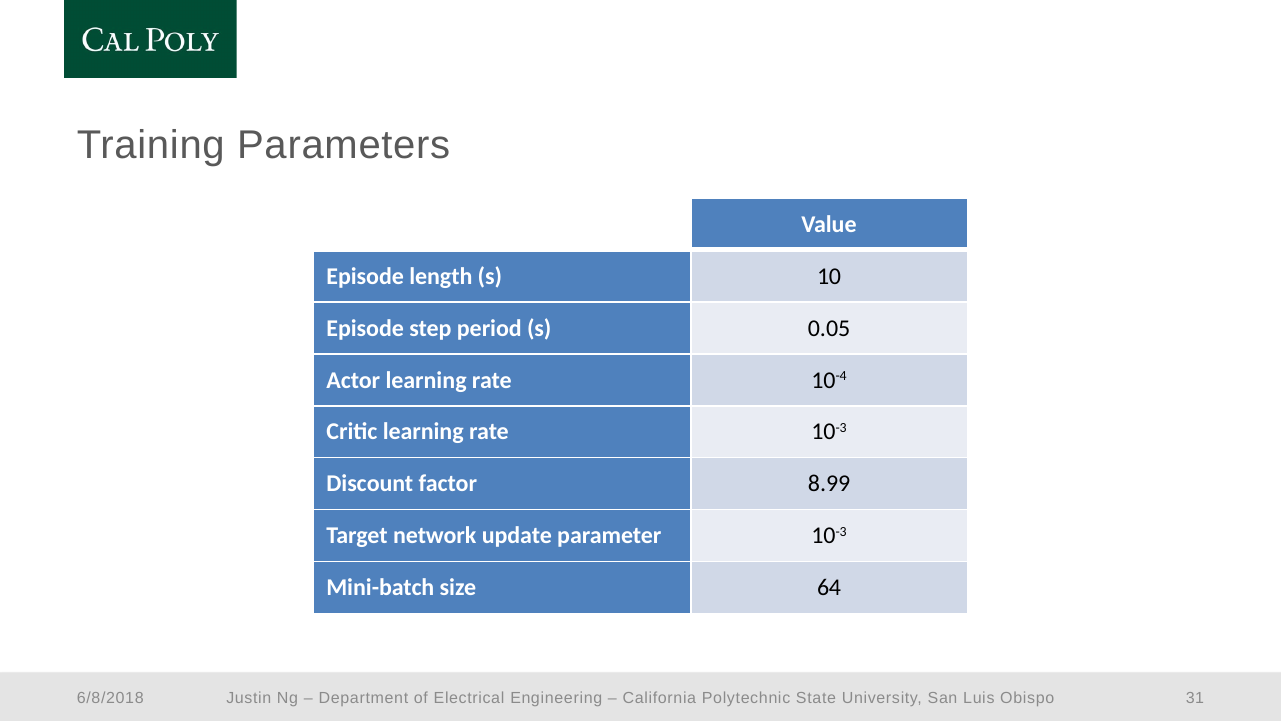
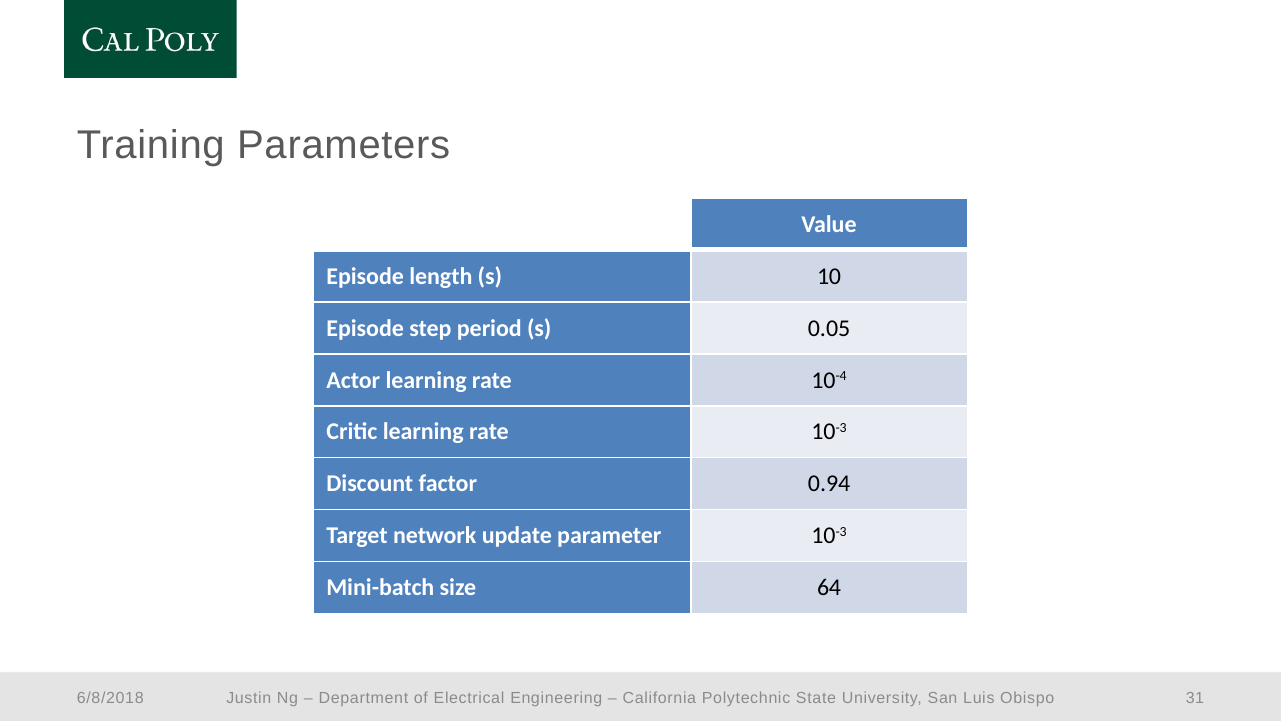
8.99: 8.99 -> 0.94 (829, 484)
